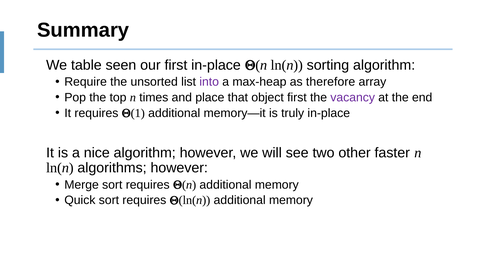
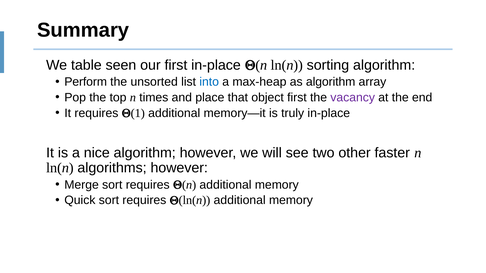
Require: Require -> Perform (86, 82)
into colour: purple -> blue (209, 82)
as therefore: therefore -> algorithm (331, 82)
